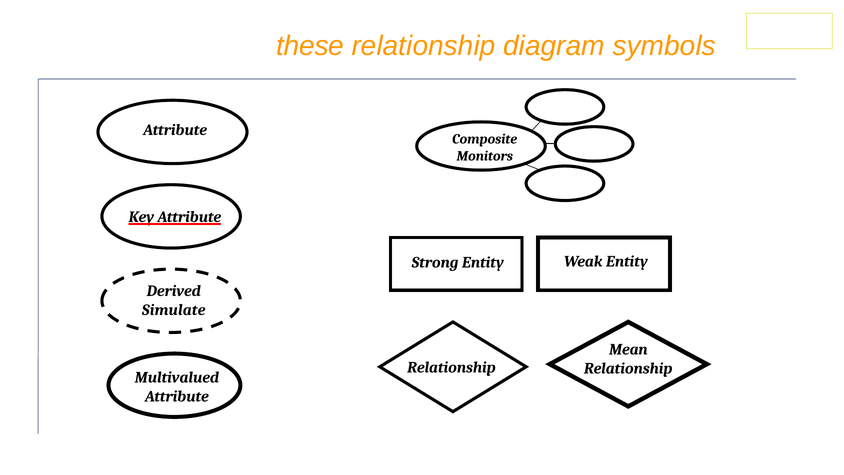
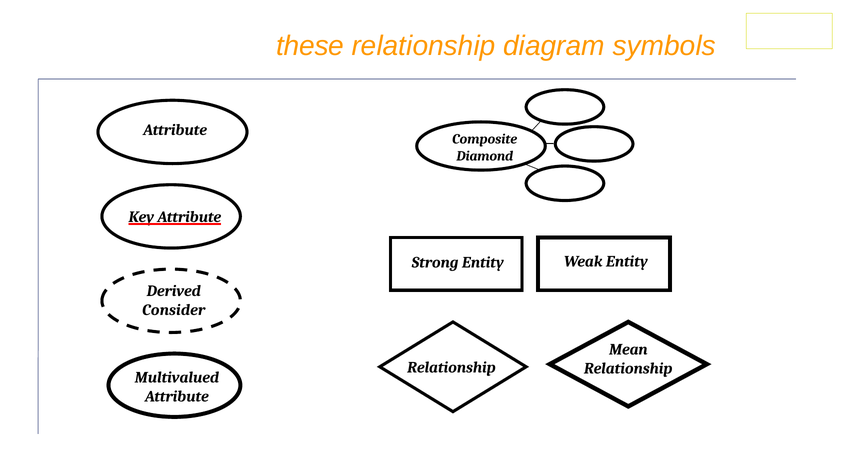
Monitors: Monitors -> Diamond (485, 156)
Simulate: Simulate -> Consider (174, 310)
